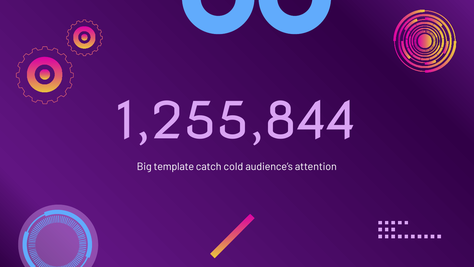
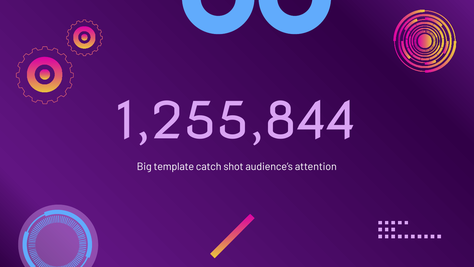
cold: cold -> shot (233, 167)
